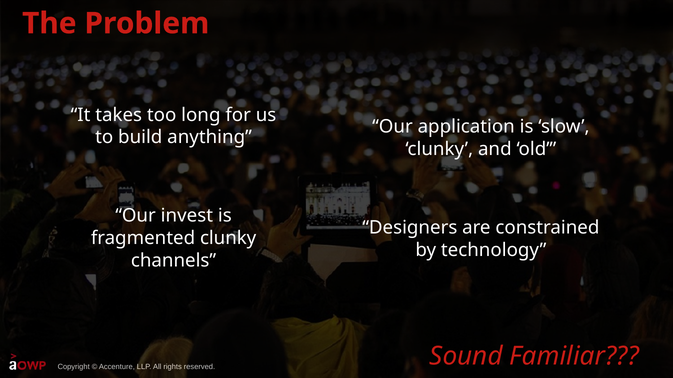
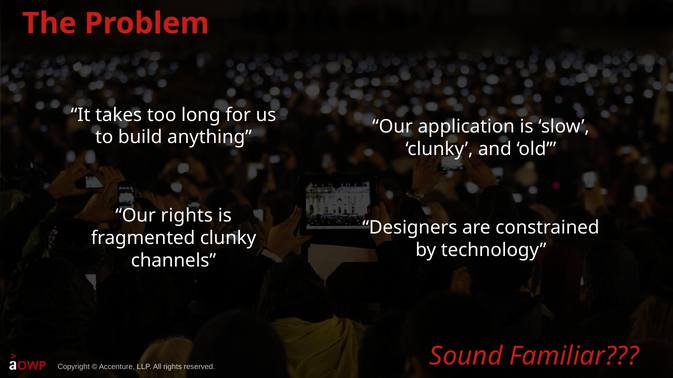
Our invest: invest -> rights (187, 216)
